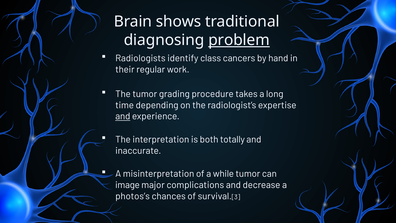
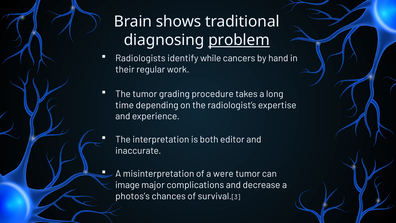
class: class -> while (211, 58)
and underline: present -> none (123, 116)
totally: totally -> editor (232, 139)
while: while -> were (223, 174)
